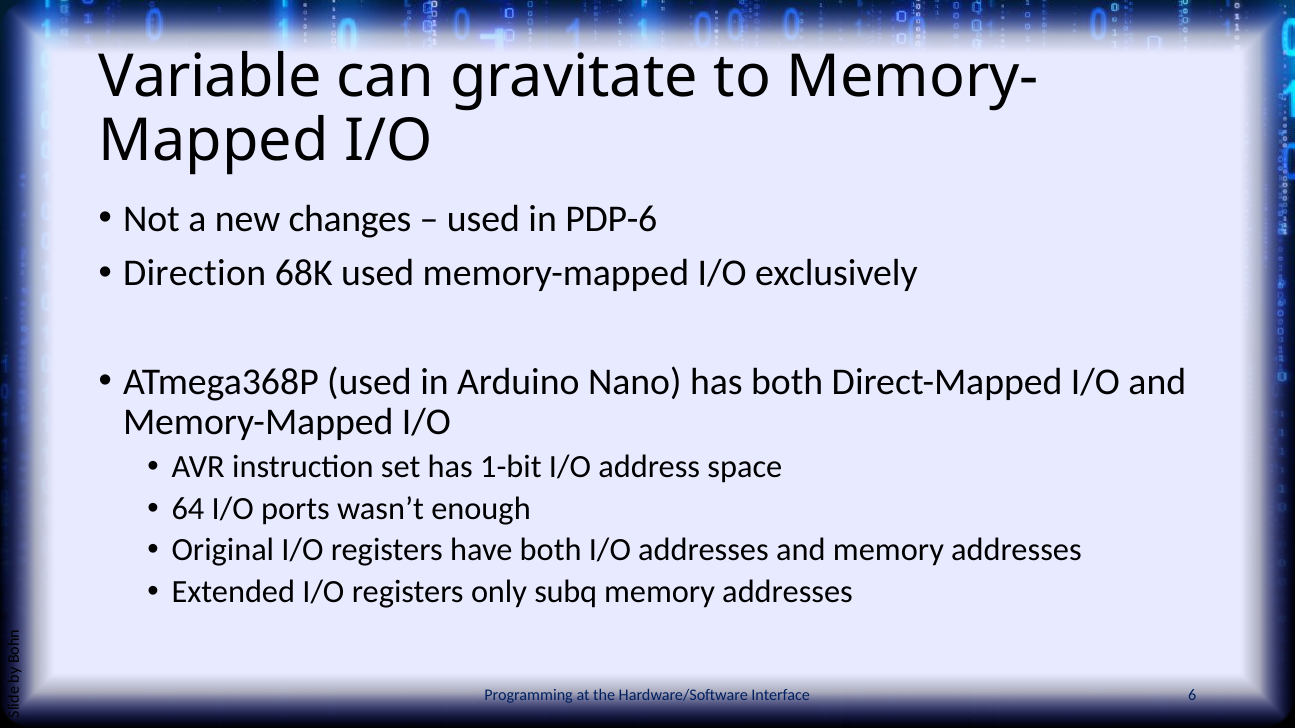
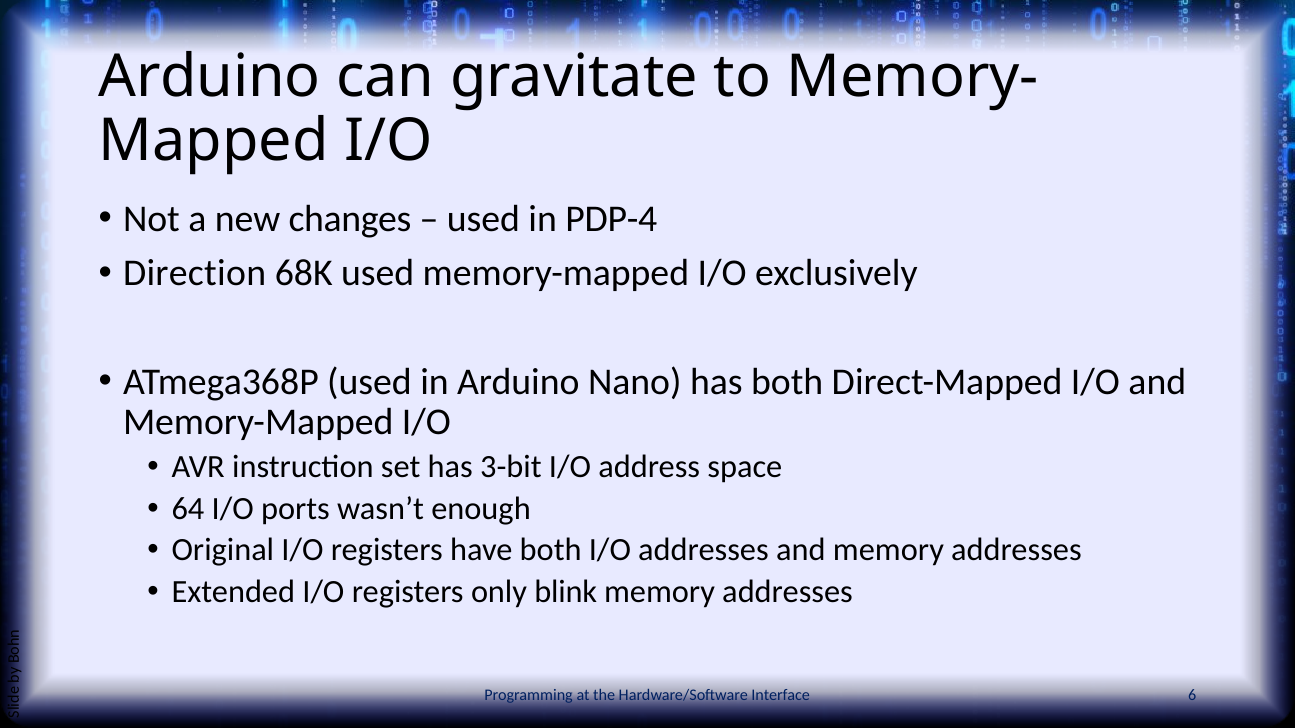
Variable: Variable -> Arduino (210, 77)
PDP-6: PDP-6 -> PDP-4 (611, 219)
1-bit: 1-bit -> 3-bit (511, 467)
subq: subq -> blink (566, 592)
